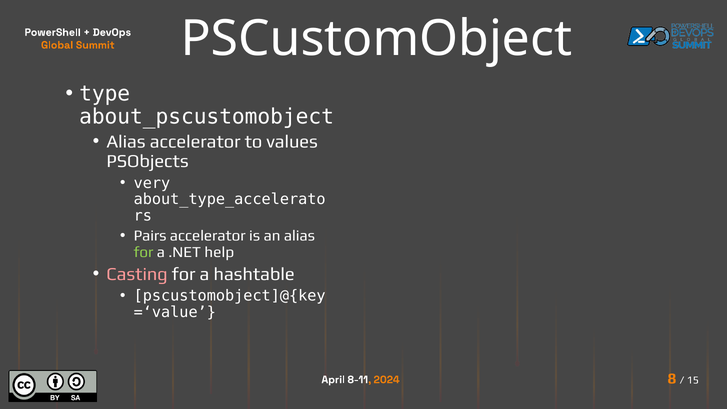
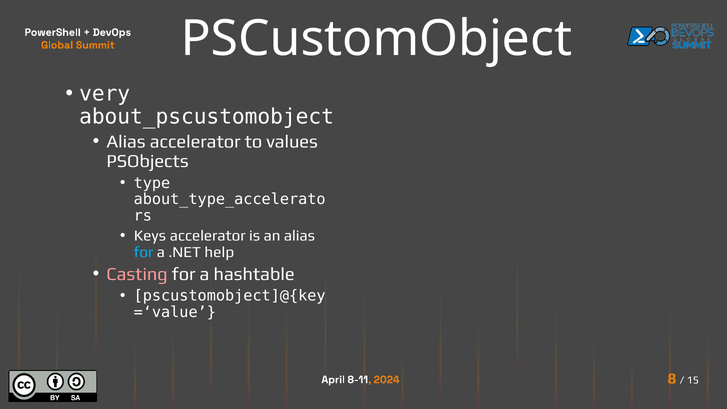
type: type -> very (105, 94)
very: very -> type (152, 183)
Pairs: Pairs -> Keys (150, 236)
for colour: light green -> light blue (144, 252)
